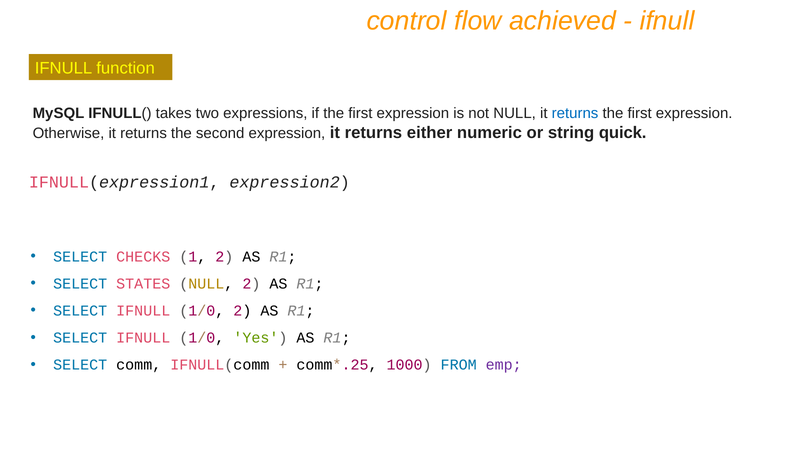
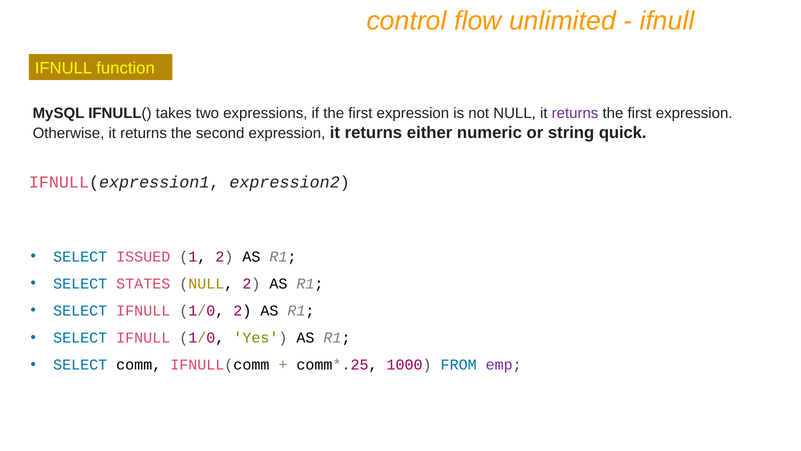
achieved: achieved -> unlimited (562, 21)
returns colour: blue -> purple (575, 113)
CHECKS: CHECKS -> ISSUED (143, 256)
